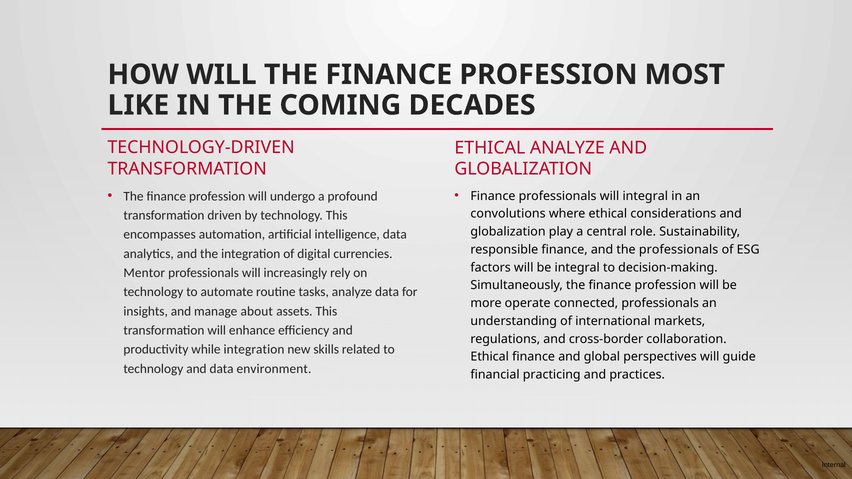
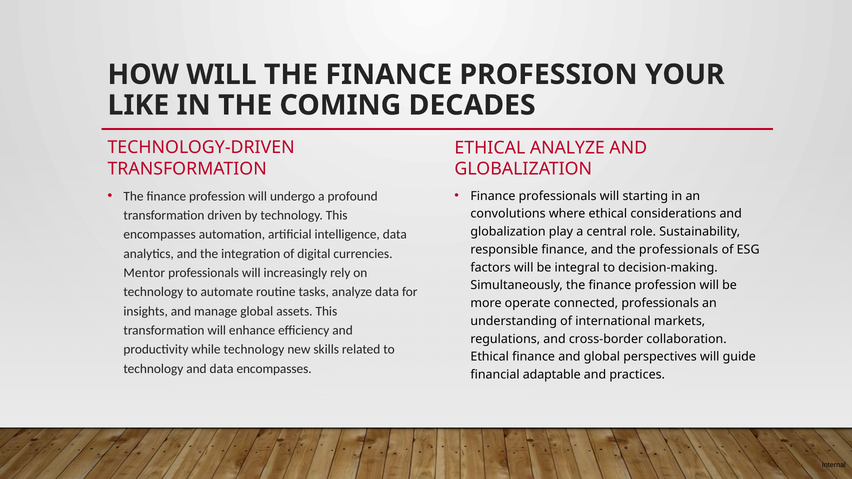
MOST: MOST -> YOUR (685, 75)
will integral: integral -> starting (645, 196)
manage about: about -> global (257, 311)
while integration: integration -> technology (254, 350)
data environment: environment -> encompasses (274, 369)
practicing: practicing -> adaptable (552, 375)
